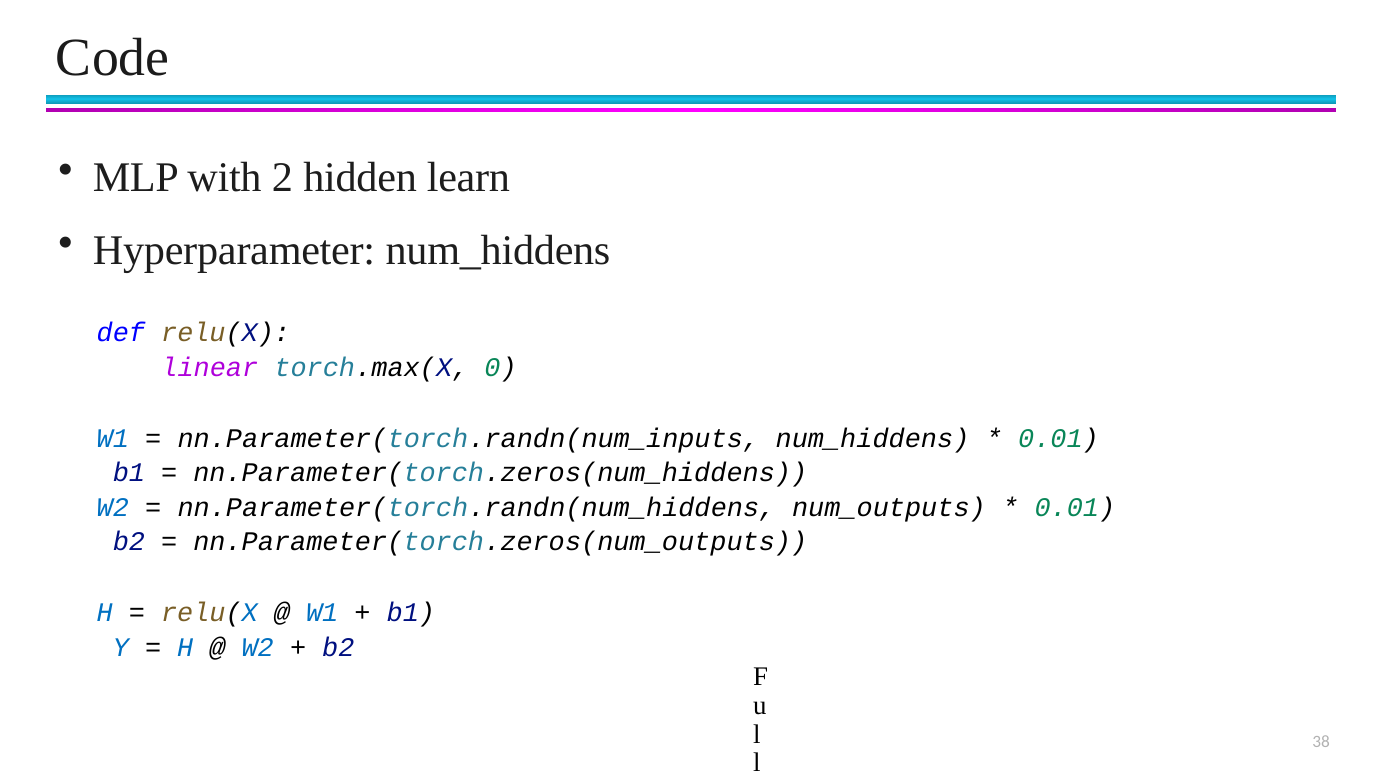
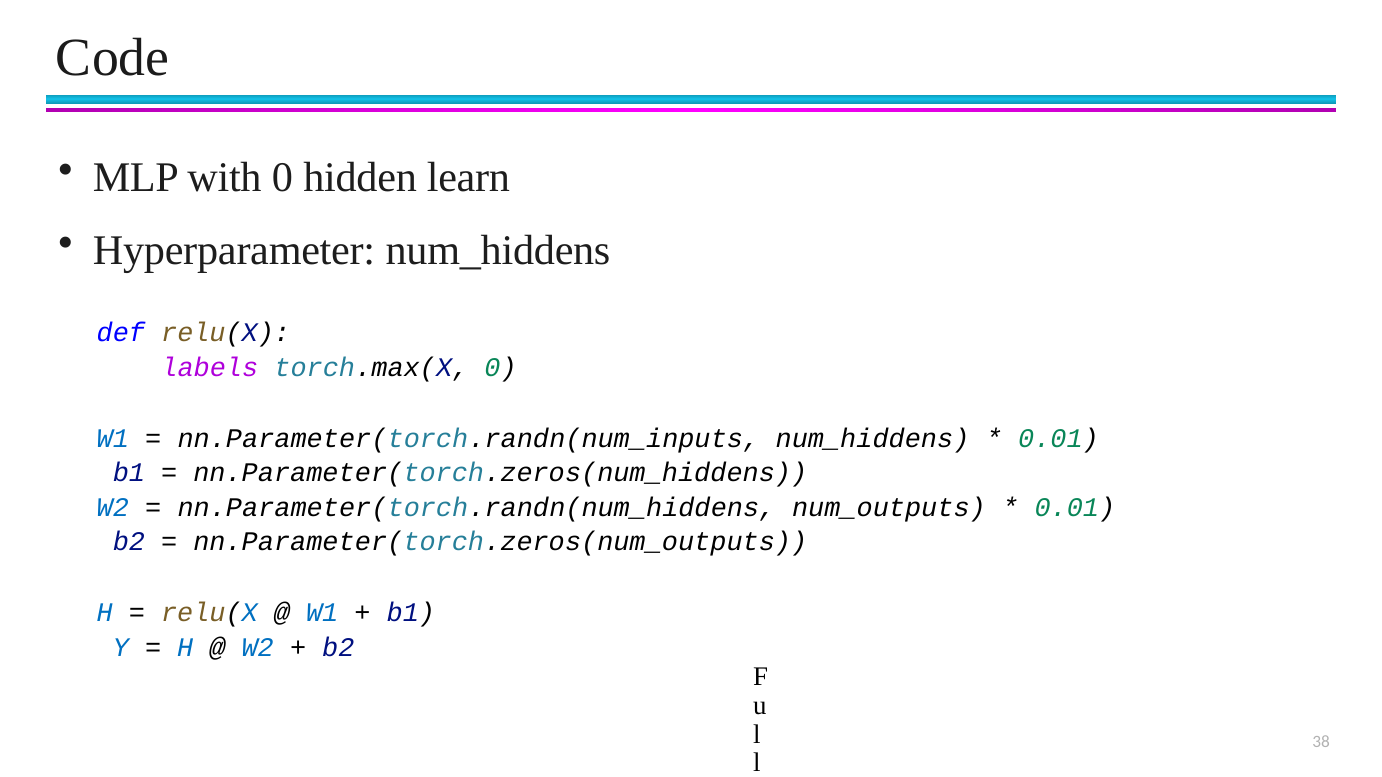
with 2: 2 -> 0 (283, 177)
linear: linear -> labels (210, 367)
